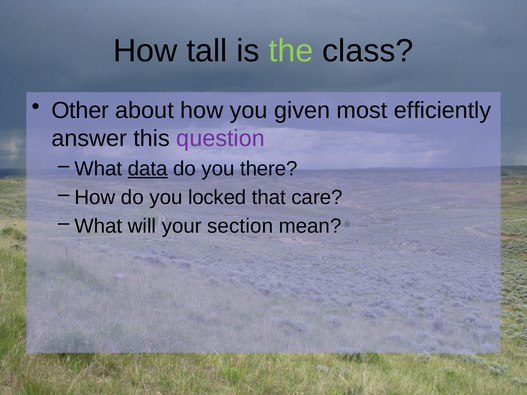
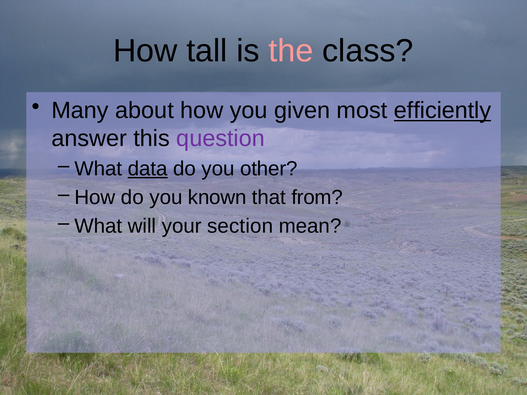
the colour: light green -> pink (291, 51)
Other: Other -> Many (80, 111)
efficiently underline: none -> present (443, 111)
there: there -> other (269, 169)
locked: locked -> known (217, 198)
care: care -> from (317, 198)
